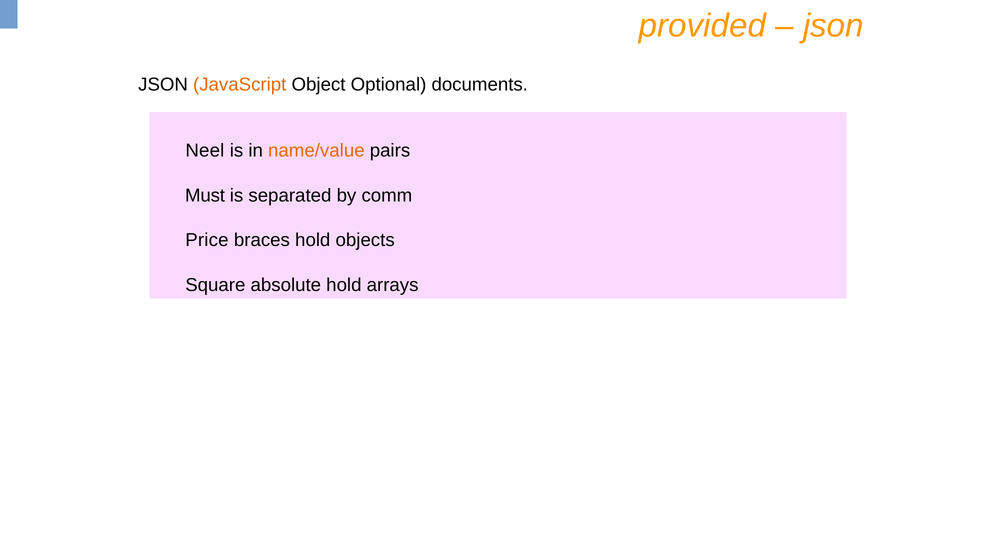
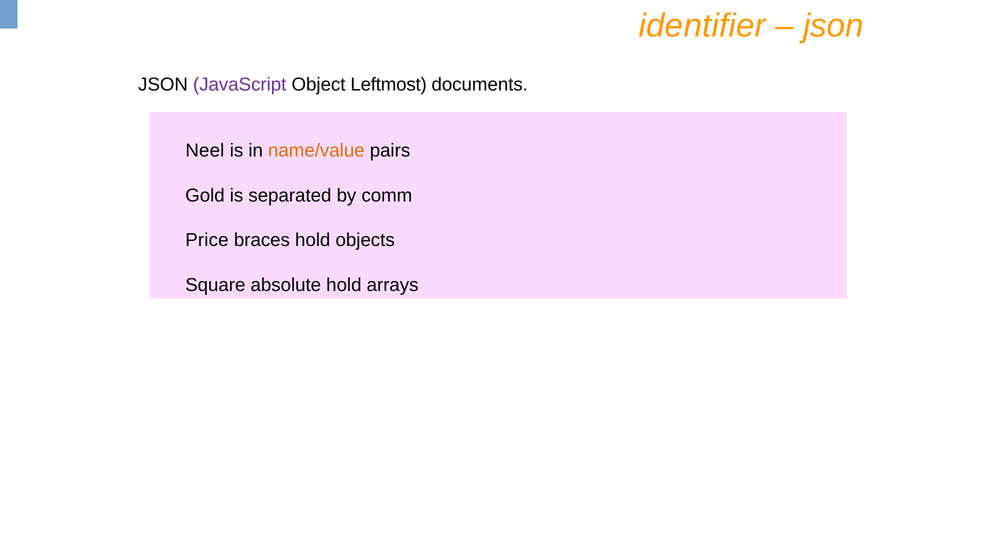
provided: provided -> identifier (702, 26)
JavaScript colour: orange -> purple (240, 85)
Optional: Optional -> Leftmost (389, 85)
Must: Must -> Gold (205, 195)
